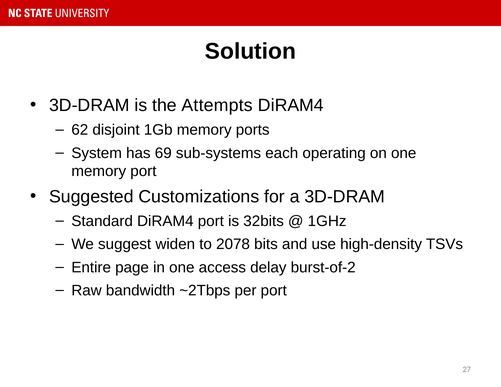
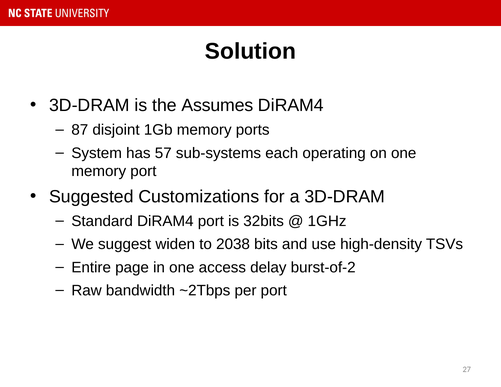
Attempts: Attempts -> Assumes (217, 105)
62: 62 -> 87 (80, 130)
69: 69 -> 57 (163, 153)
2078: 2078 -> 2038 (233, 244)
